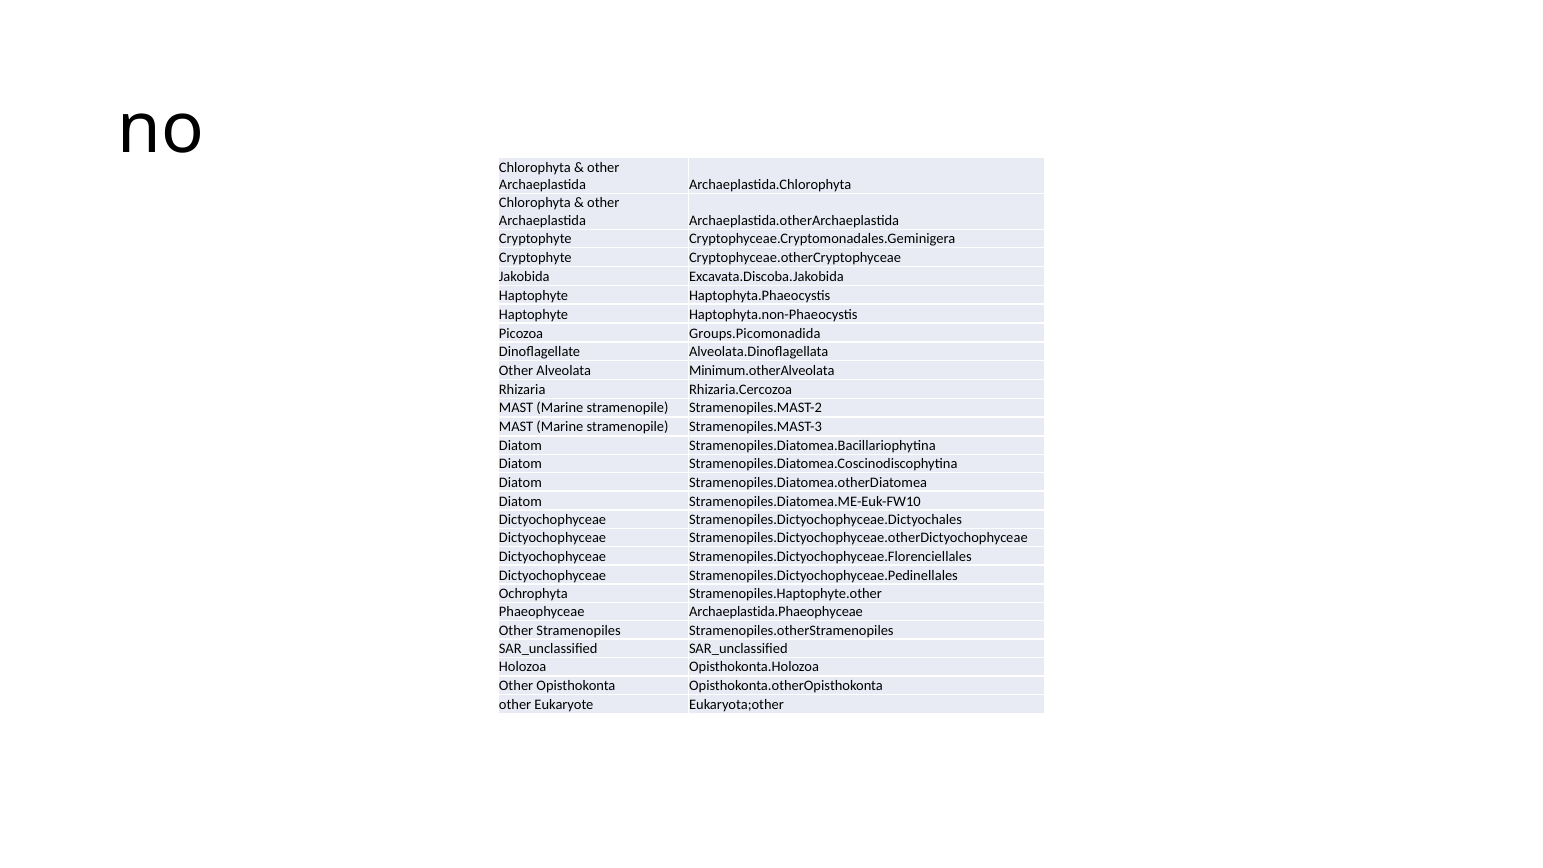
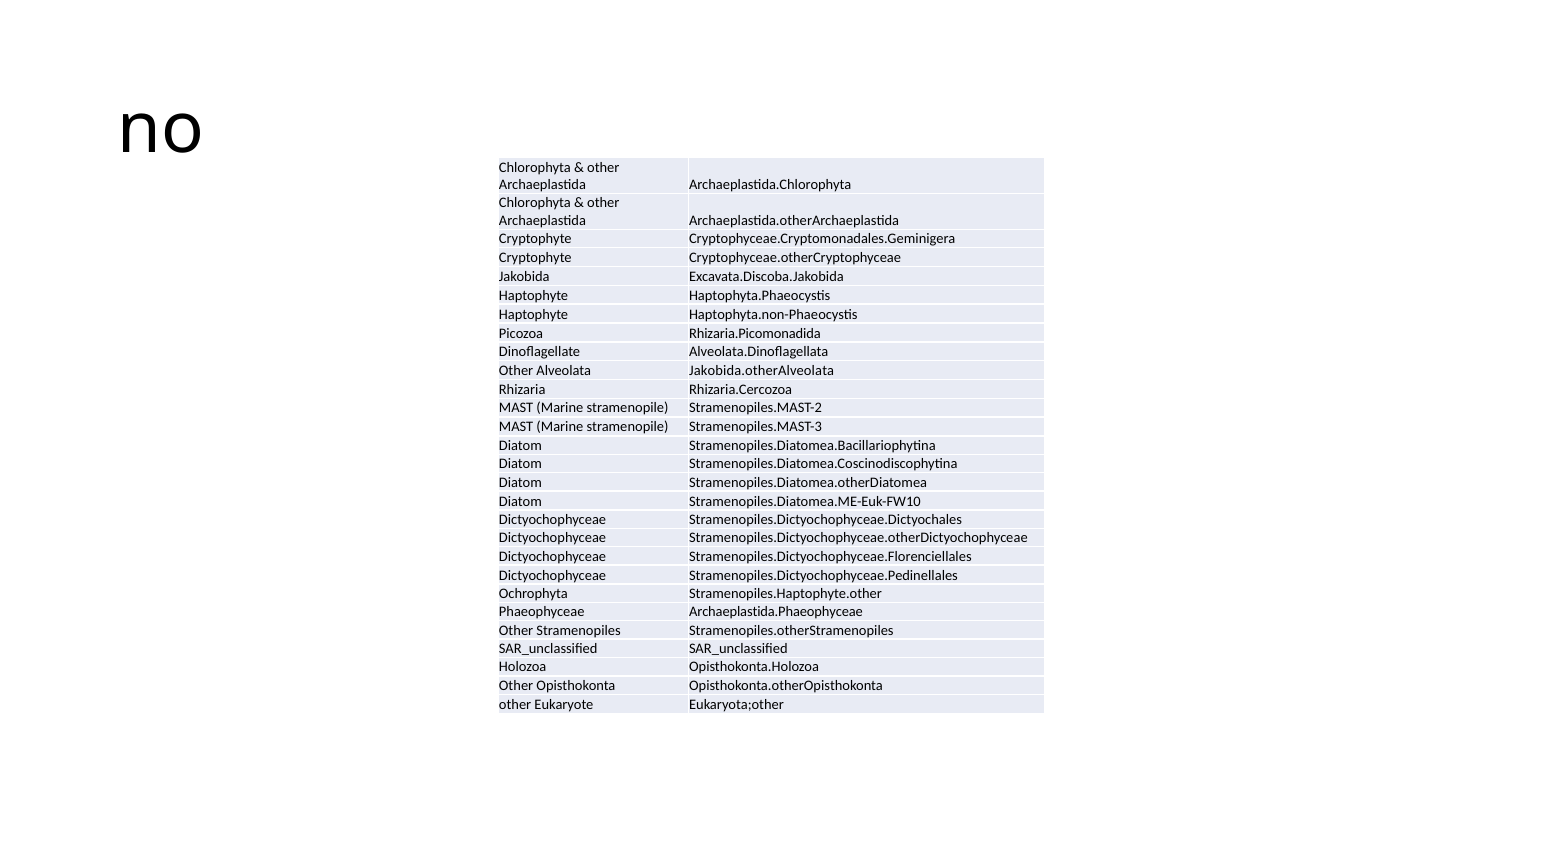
Groups.Picomonadida: Groups.Picomonadida -> Rhizaria.Picomonadida (755, 333)
Minimum.otherAlveolata: Minimum.otherAlveolata -> Jakobida.otherAlveolata (762, 371)
